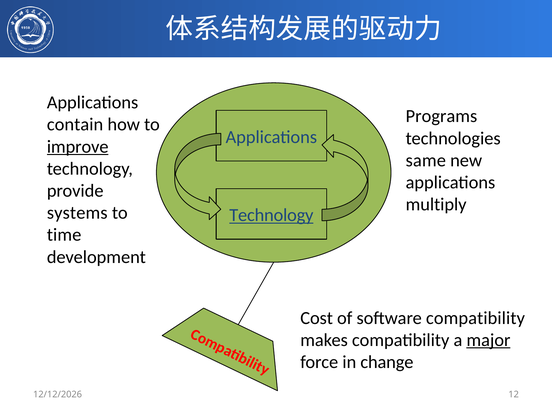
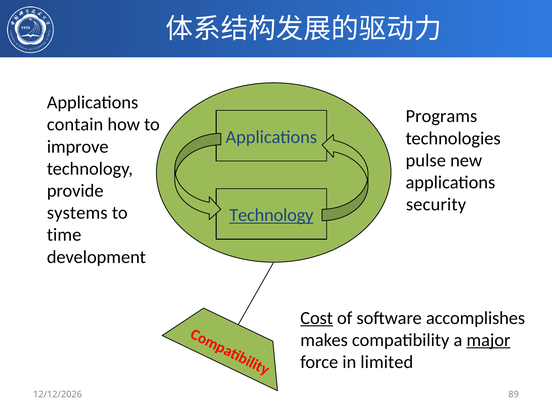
improve underline: present -> none (78, 147)
same: same -> pulse (426, 160)
multiply: multiply -> security (436, 205)
Cost underline: none -> present (317, 318)
software compatibility: compatibility -> accomplishes (476, 318)
change: change -> limited (387, 362)
12: 12 -> 89 (514, 395)
